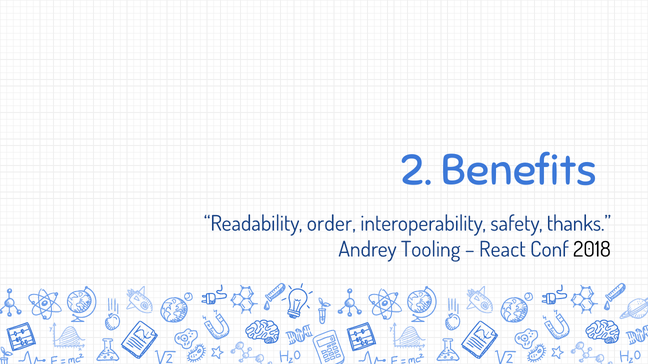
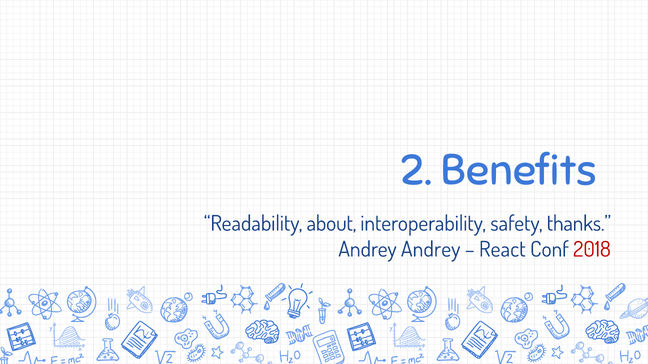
order: order -> about (331, 224)
Andrey Tooling: Tooling -> Andrey (431, 250)
2018 colour: black -> red (592, 250)
